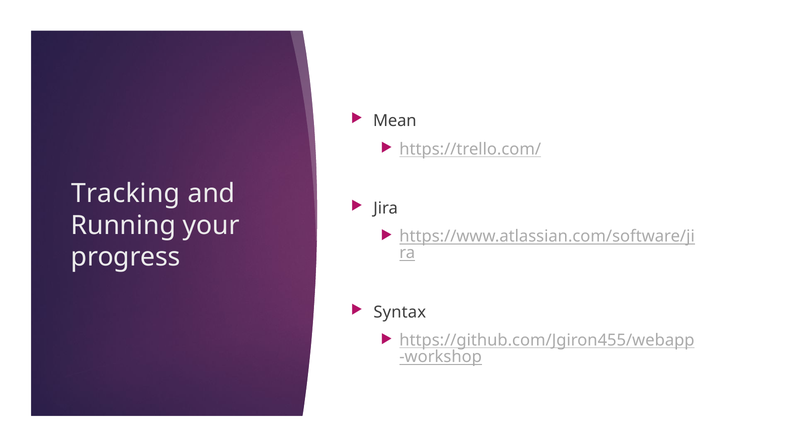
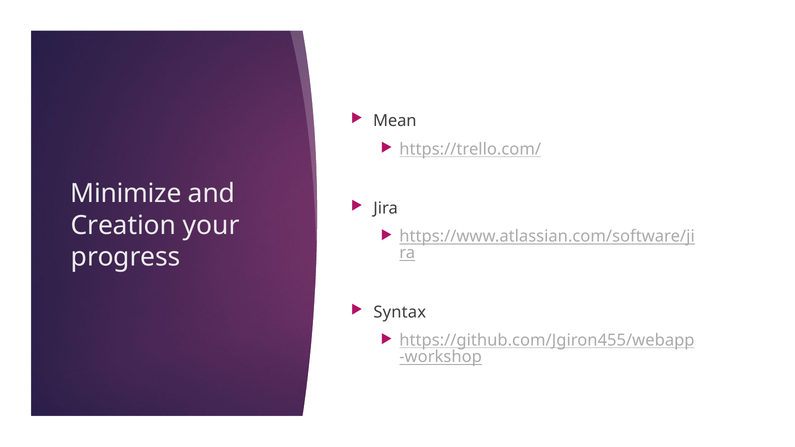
Tracking: Tracking -> Minimize (126, 194)
Running: Running -> Creation (123, 225)
